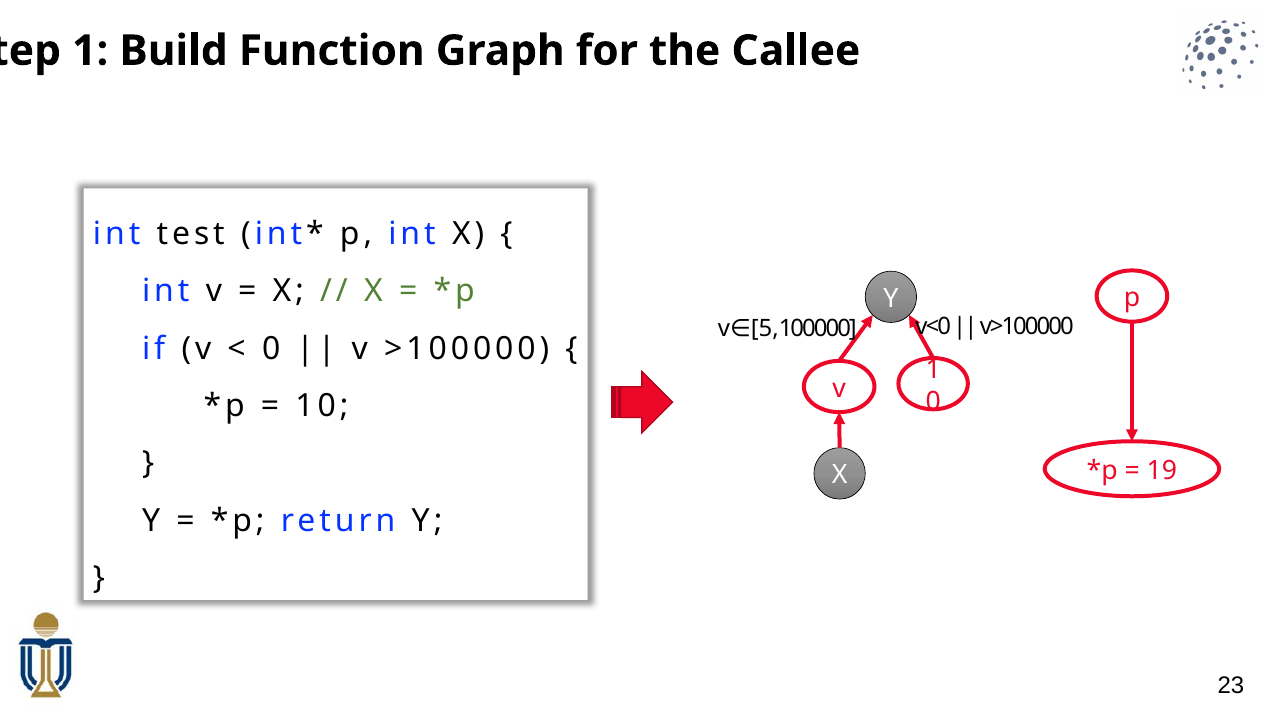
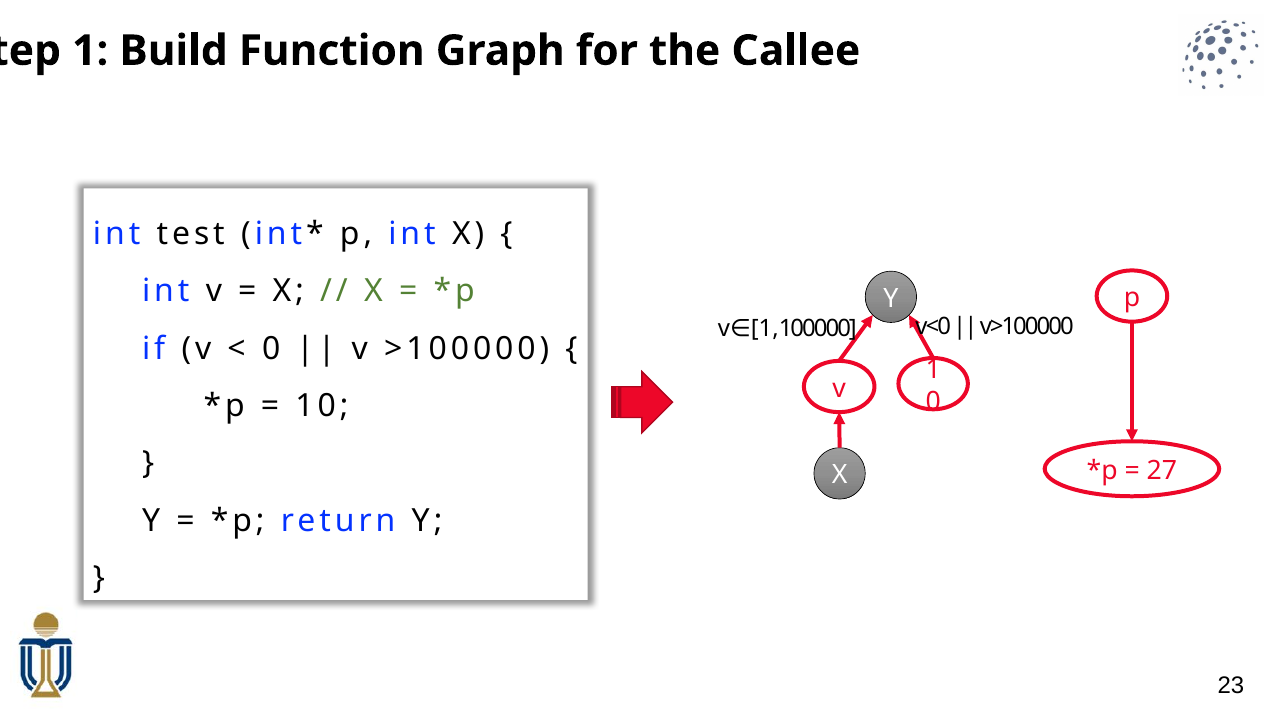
v 5: 5 -> 1 (765, 328)
19: 19 -> 27 (1162, 470)
